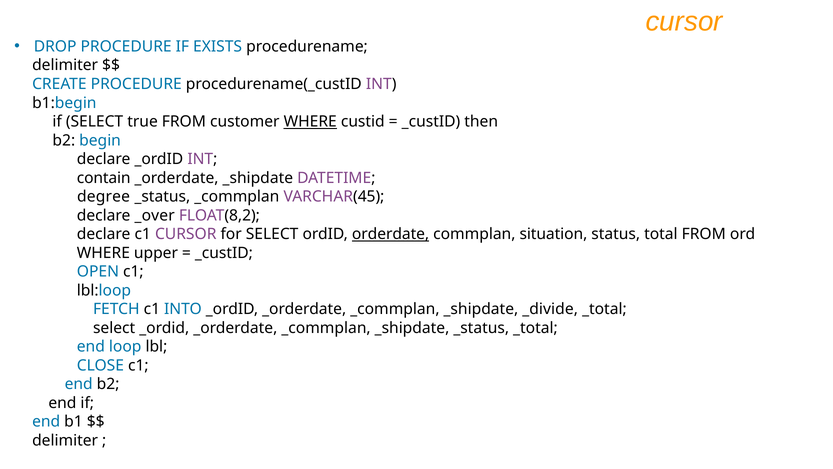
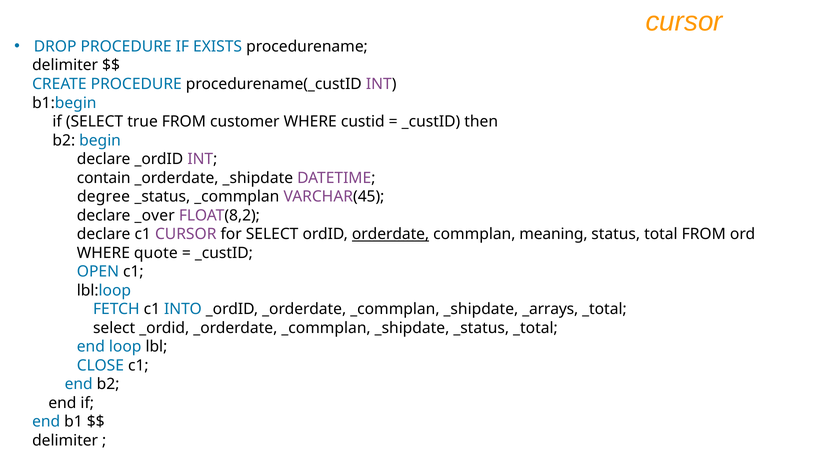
WHERE underline: present -> none (310, 121)
situation: situation -> meaning (553, 234)
upper: upper -> quote (156, 253)
_divide: _divide -> _arrays (550, 309)
